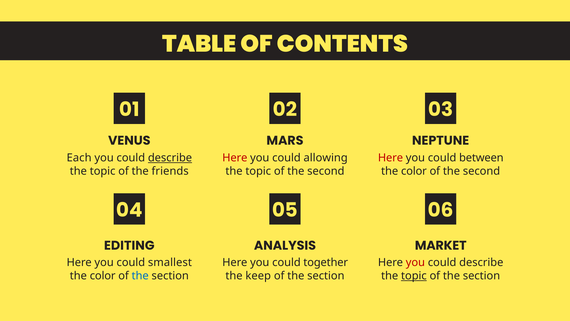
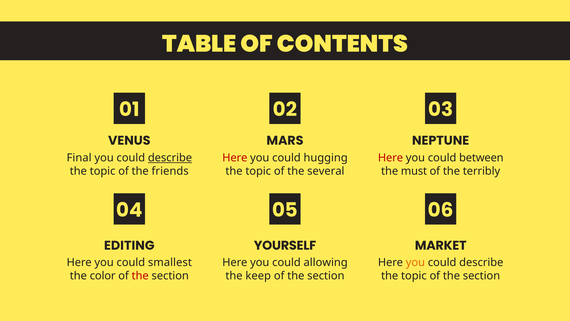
Each: Each -> Final (79, 158)
allowing: allowing -> hugging (326, 158)
topic of the second: second -> several (326, 171)
color: color -> must (414, 171)
second: second -> terribly (482, 171)
ANALYSIS: ANALYSIS -> YOURSELF (285, 245)
together: together -> allowing (326, 262)
you colour: red -> orange (415, 262)
the colour: blue -> red (140, 276)
topic underline: present -> none (414, 276)
